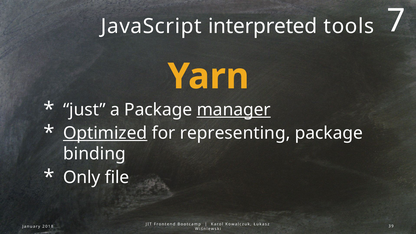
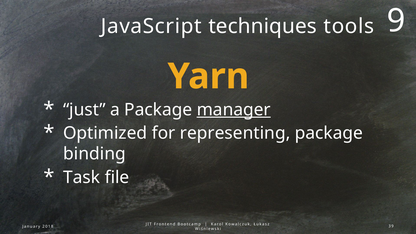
interpreted: interpreted -> techniques (263, 26)
7: 7 -> 9 (396, 21)
Optimized underline: present -> none (105, 133)
Only: Only -> Task (82, 177)
